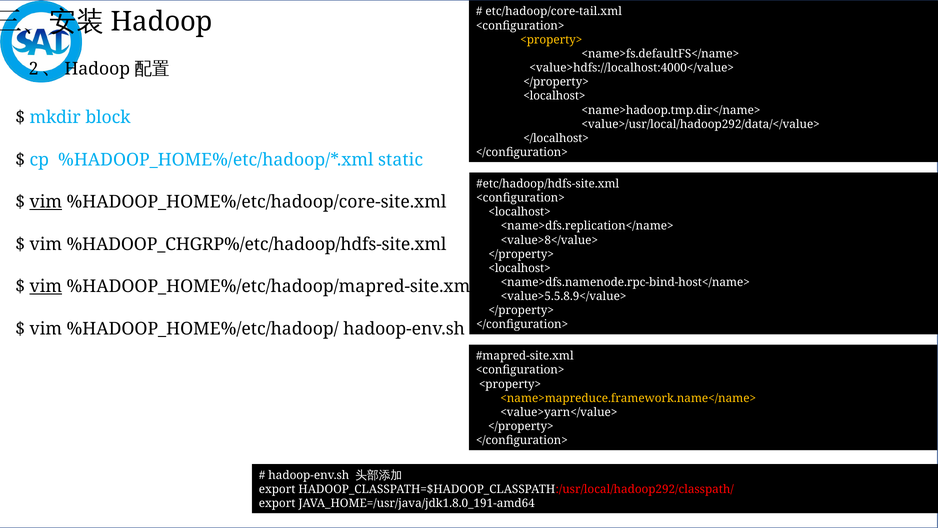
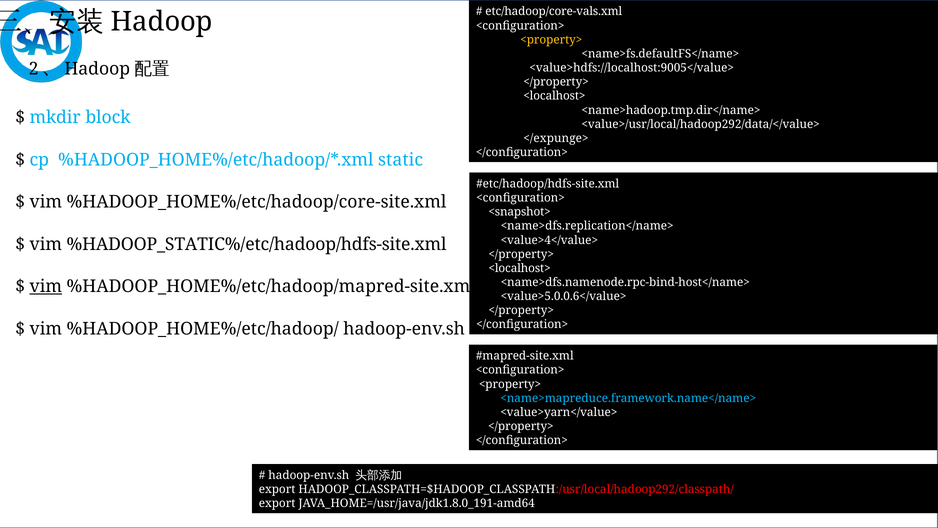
etc/hadoop/core-tail.xml: etc/hadoop/core-tail.xml -> etc/hadoop/core-vals.xml (554, 12)
<value>hdfs://localhost:4000</value>: <value>hdfs://localhost:4000</value> -> <value>hdfs://localhost:9005</value> (632, 68)
</localhost>: </localhost> -> </expunge> (556, 138)
vim underline: present -> none (46, 202)
<localhost>: <localhost> -> <snapshot> (520, 212)
<value>8</value>: <value>8</value> -> <value>4</value> (549, 240)
%HADOOP_CHGRP%/etc/hadoop/hdfs-site.xml: %HADOOP_CHGRP%/etc/hadoop/hdfs-site.xml -> %HADOOP_STATIC%/etc/hadoop/hdfs-site.xml (257, 244)
<value>5.5.8.9</value>: <value>5.5.8.9</value> -> <value>5.0.0.6</value> (564, 296)
<name>mapreduce.framework.name</name> colour: yellow -> light blue (628, 398)
